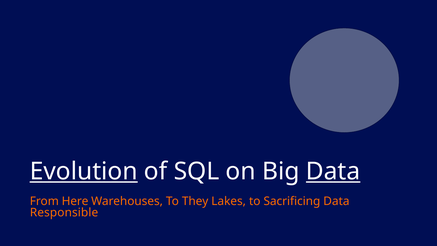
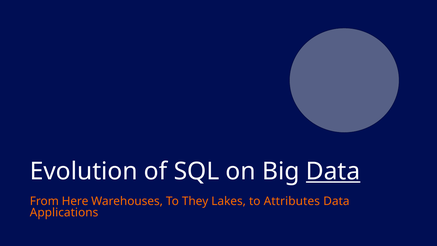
Evolution underline: present -> none (84, 171)
Sacrificing: Sacrificing -> Attributes (292, 201)
Responsible: Responsible -> Applications (64, 212)
